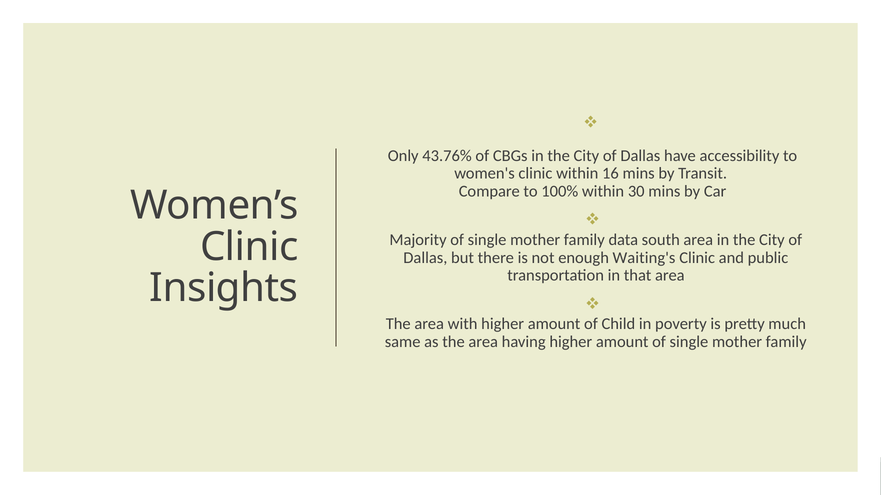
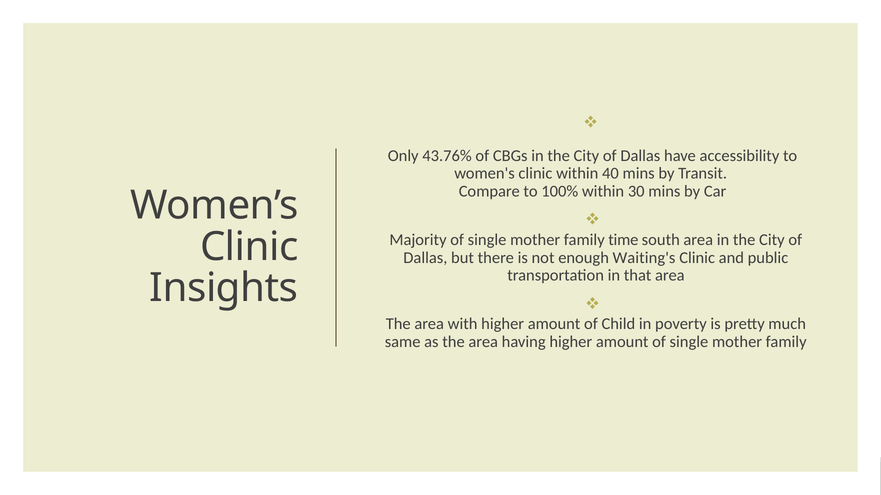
16: 16 -> 40 (610, 174)
data: data -> time (623, 240)
